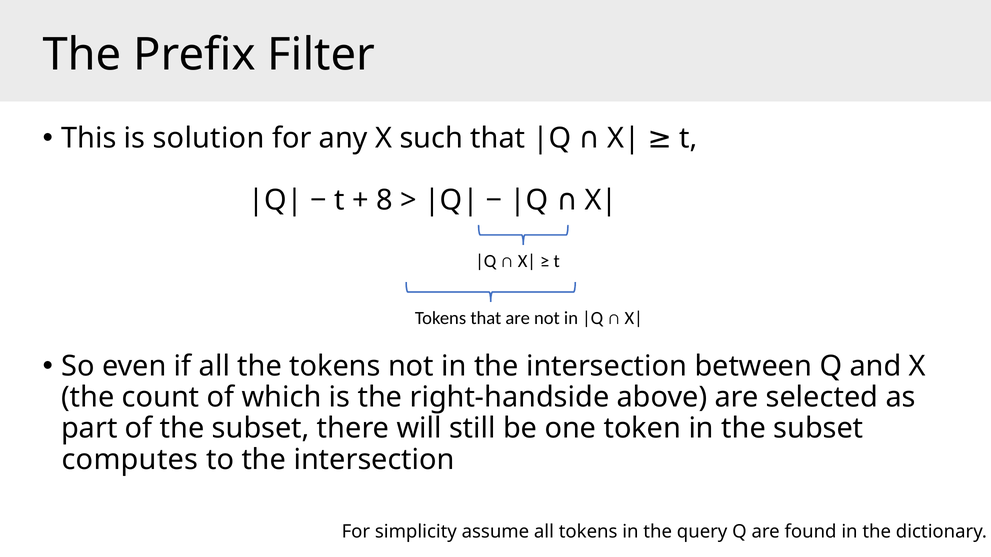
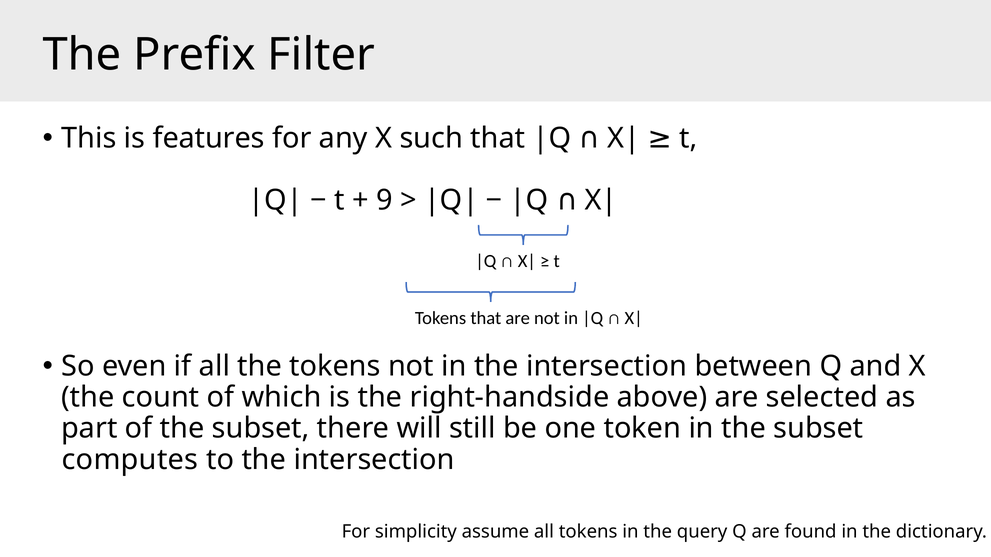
solution: solution -> features (209, 138)
8: 8 -> 9 (384, 201)
